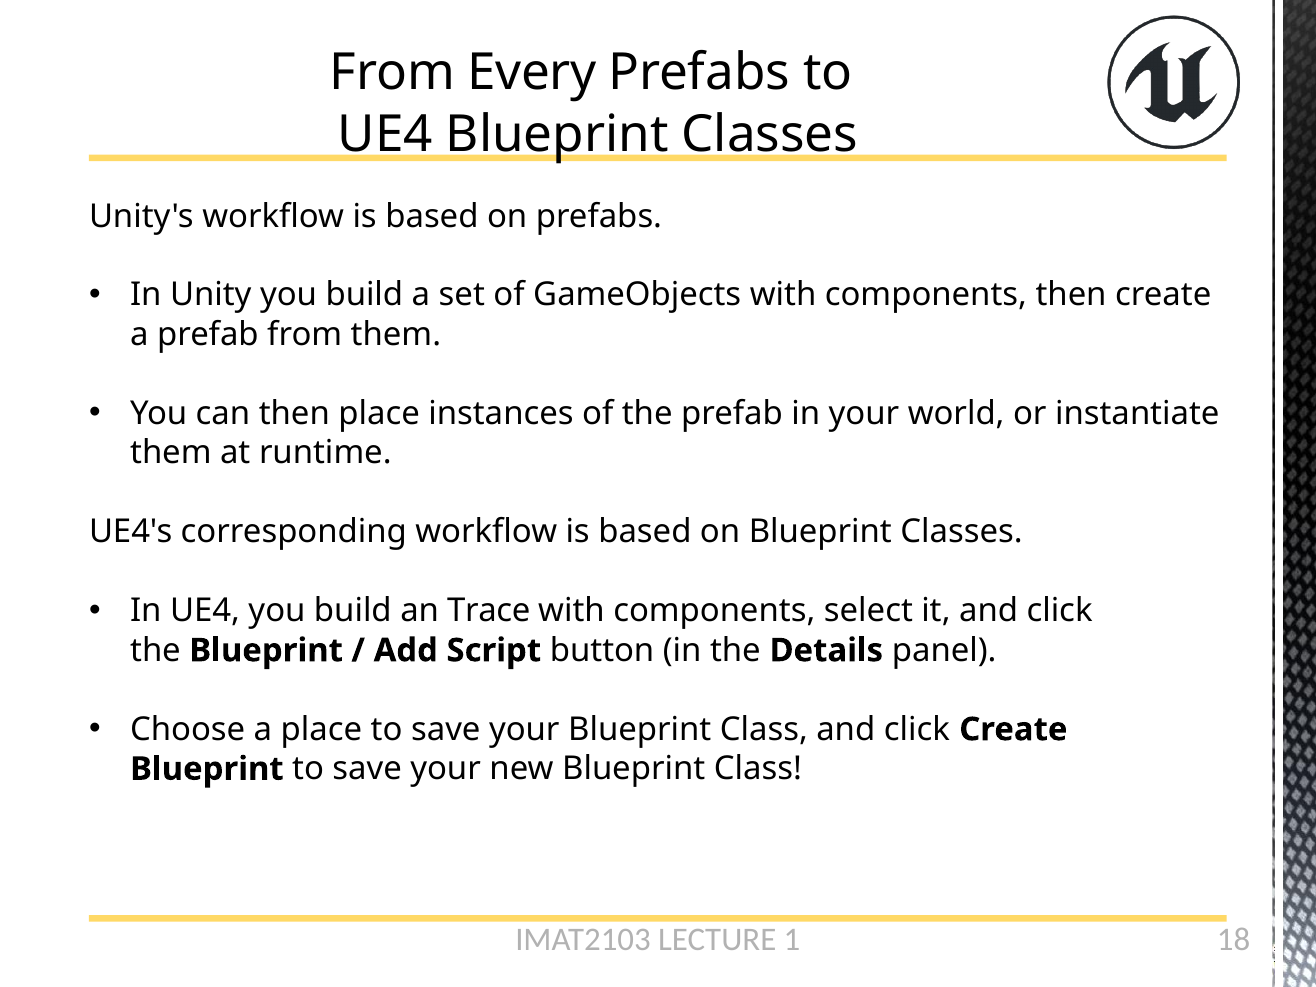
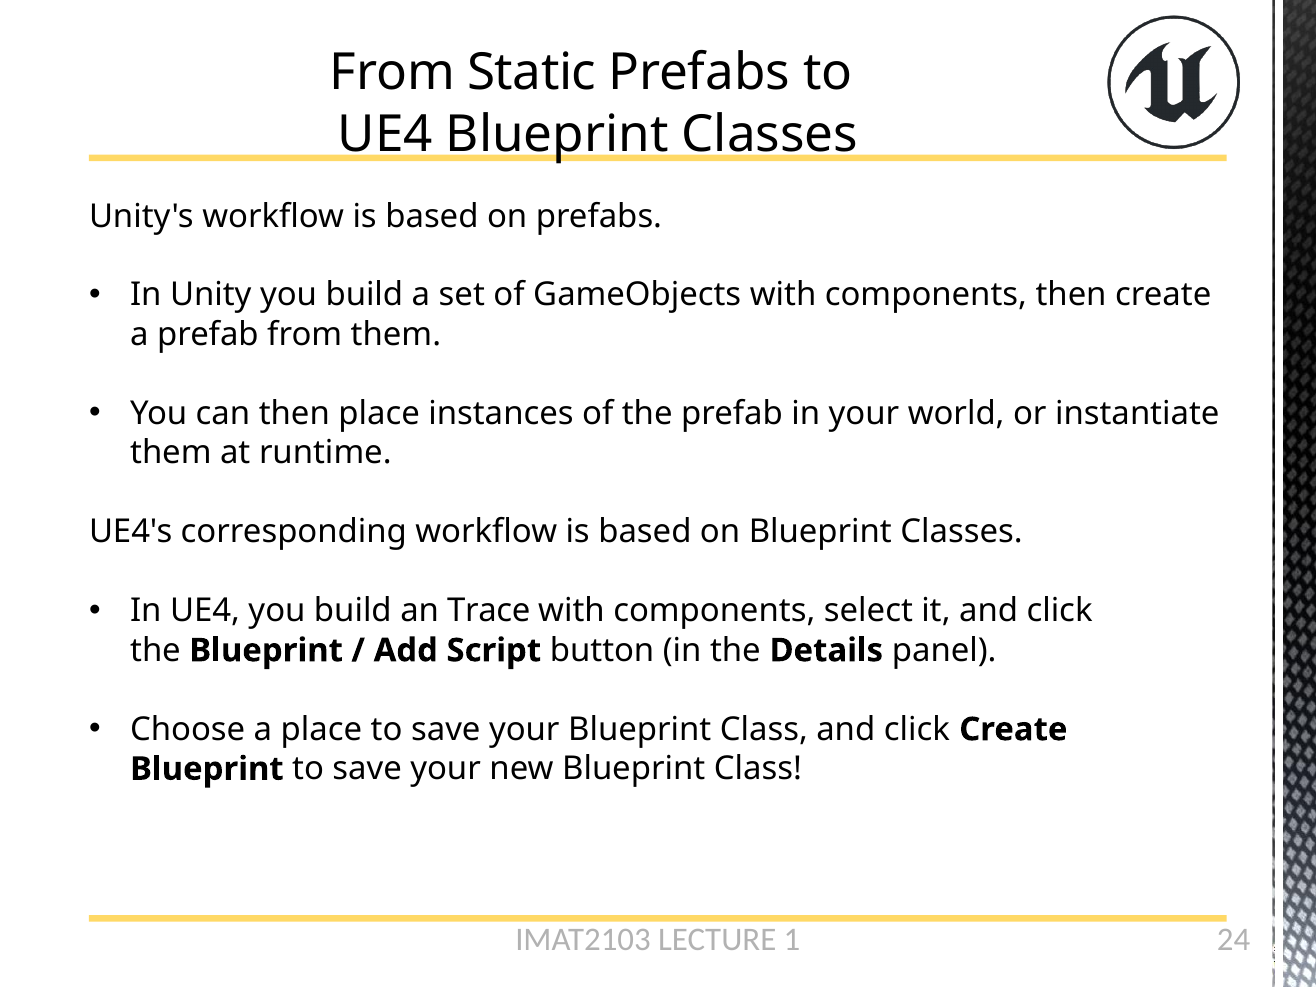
Every: Every -> Static (532, 73)
18: 18 -> 24 (1234, 940)
